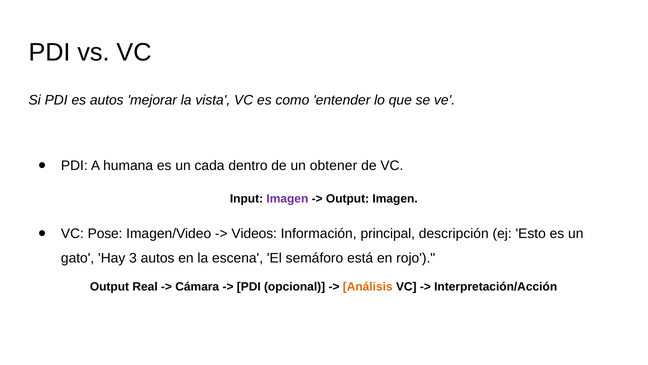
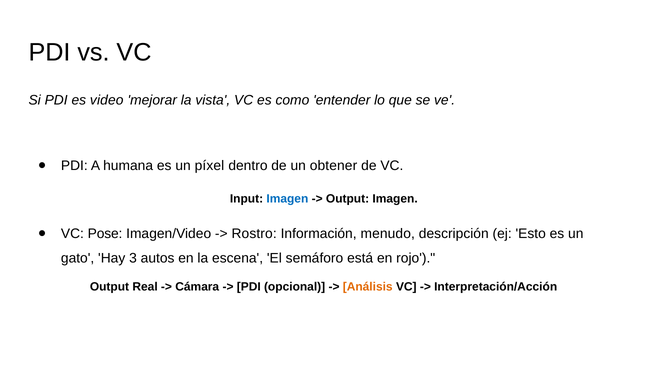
es autos: autos -> video (107, 100)
cada: cada -> píxel (209, 165)
Imagen colour: purple -> blue (287, 199)
Videos: Videos -> Rostro (254, 233)
principal: principal -> menudo (388, 233)
